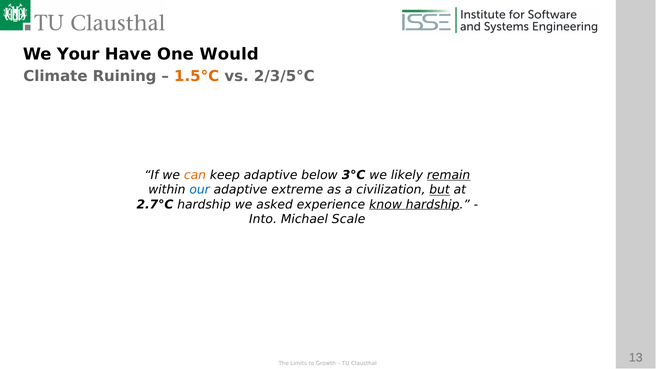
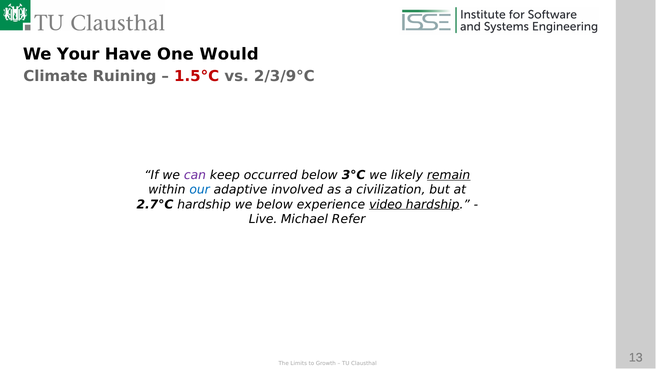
1.5°C colour: orange -> red (197, 76)
2/3/5°C: 2/3/5°C -> 2/3/9°C (284, 76)
can colour: orange -> purple (195, 175)
keep adaptive: adaptive -> occurred (271, 175)
extreme: extreme -> involved (297, 190)
but underline: present -> none (440, 190)
we asked: asked -> below (275, 205)
know: know -> video (386, 205)
Into: Into -> Live (263, 219)
Scale: Scale -> Refer (349, 219)
